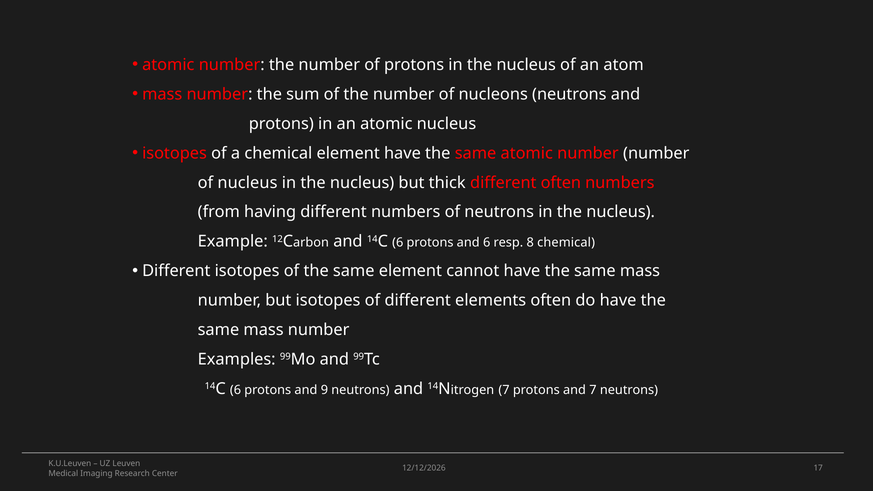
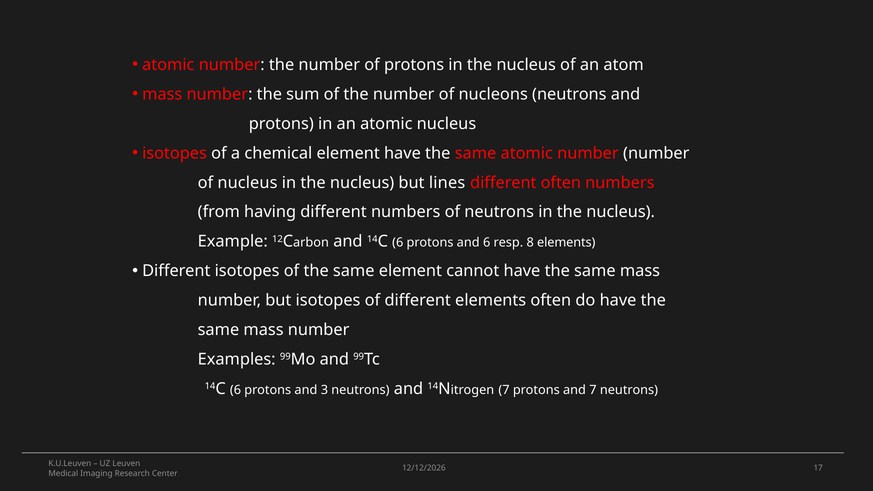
thick: thick -> lines (447, 183)
8 chemical: chemical -> elements (566, 243)
9: 9 -> 3 (324, 390)
